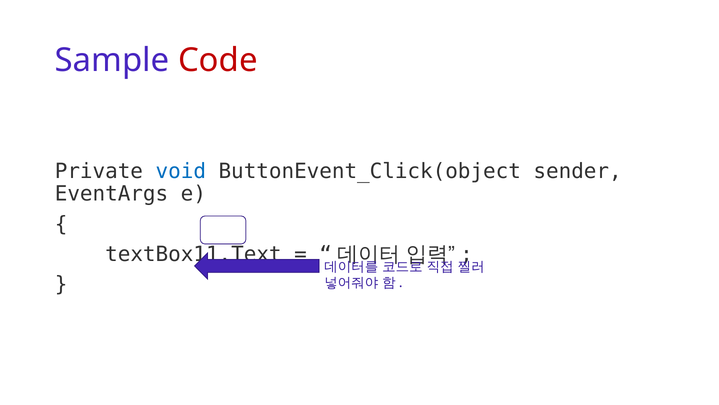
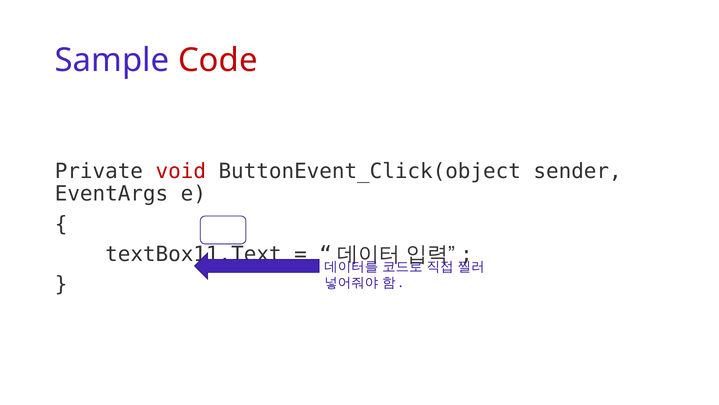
void colour: blue -> red (181, 171)
